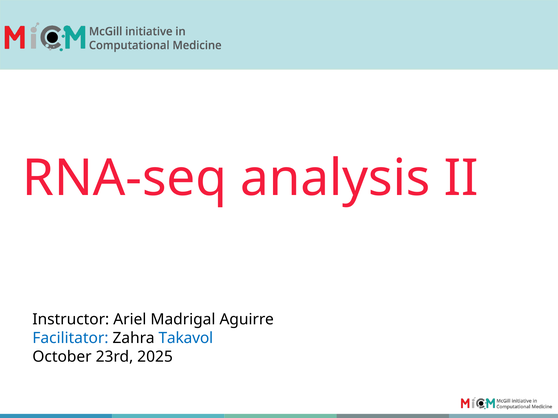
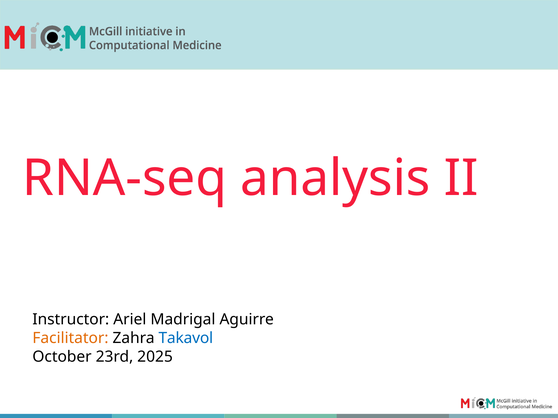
Facilitator colour: blue -> orange (70, 338)
